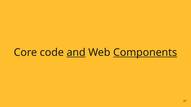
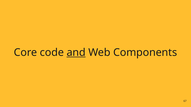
Components underline: present -> none (145, 53)
